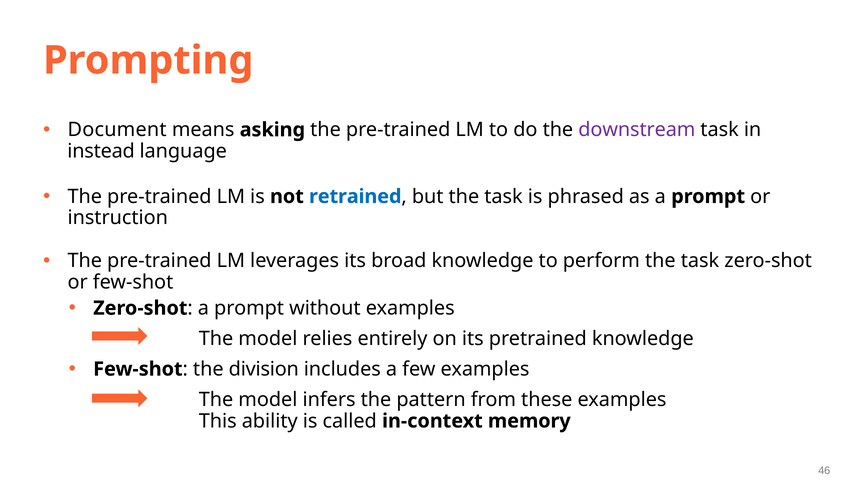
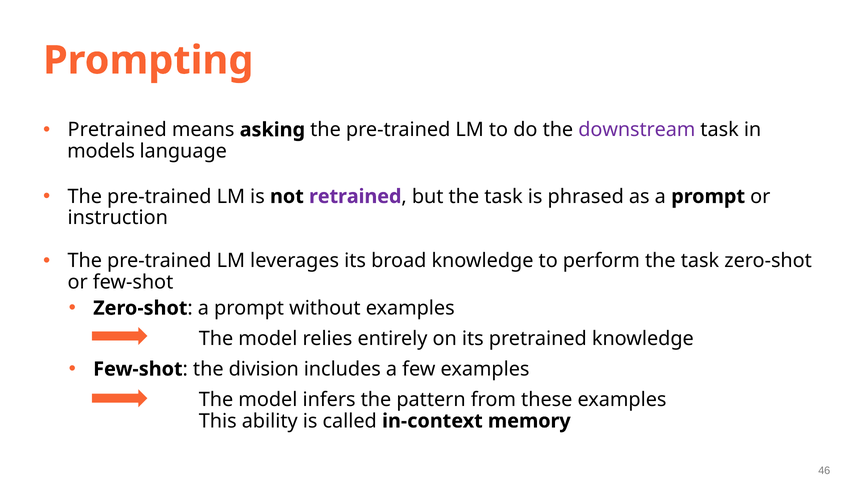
Document: Document -> Pretrained (117, 130)
instead: instead -> models (101, 151)
retrained colour: blue -> purple (355, 196)
